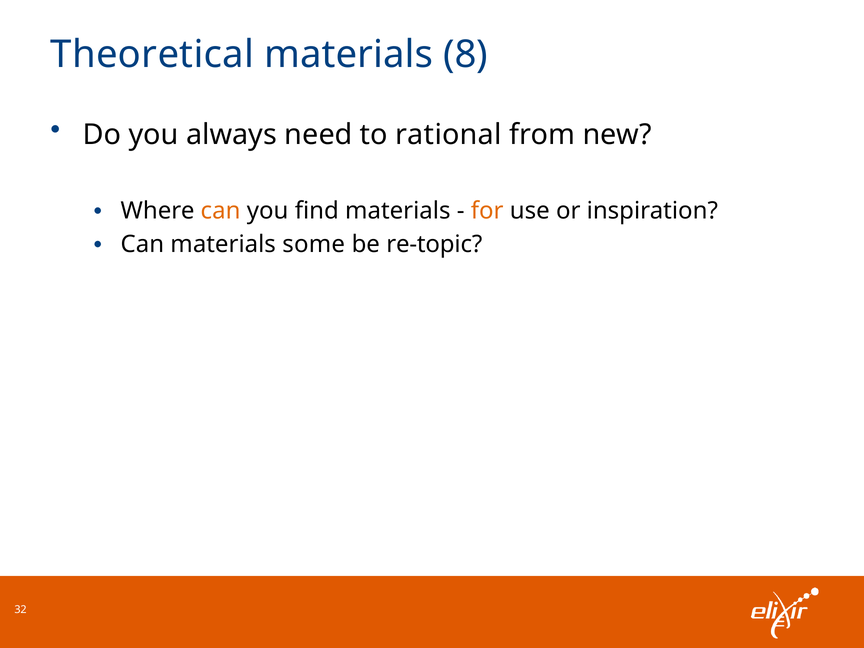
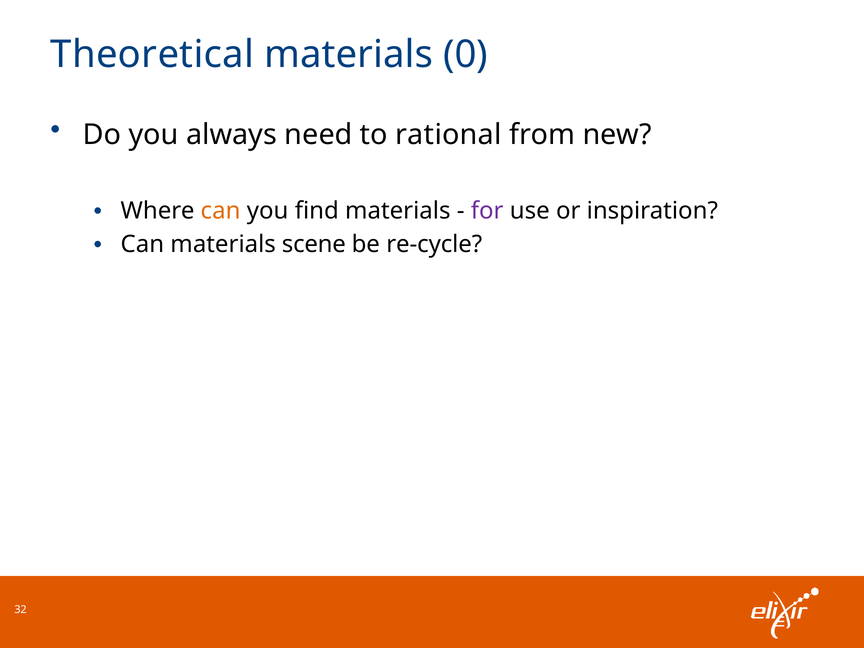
8: 8 -> 0 (466, 55)
for colour: orange -> purple (487, 211)
some: some -> scene (314, 245)
re-topic: re-topic -> re-cycle (434, 245)
